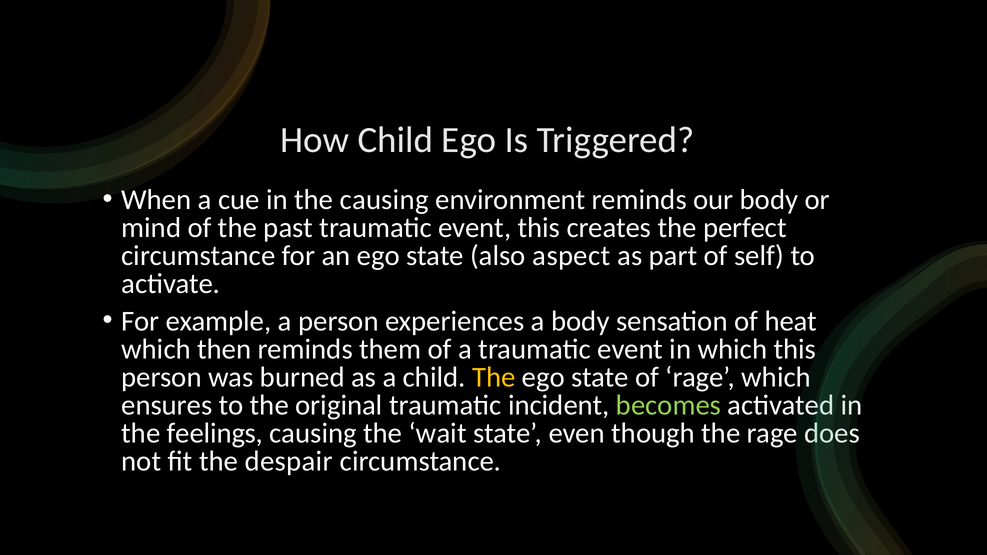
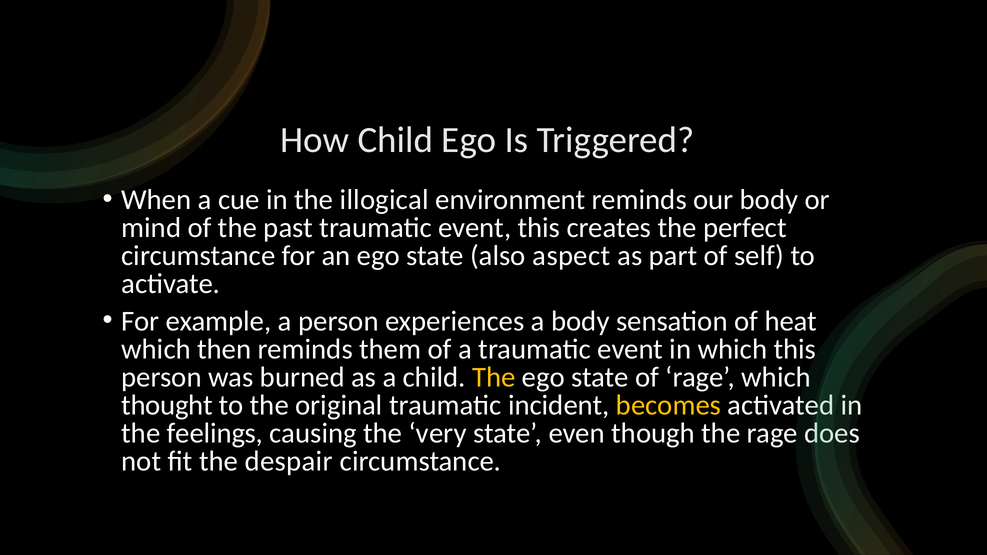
the causing: causing -> illogical (384, 200)
ensures: ensures -> thought (167, 405)
becomes colour: light green -> yellow (669, 405)
wait: wait -> very (438, 433)
